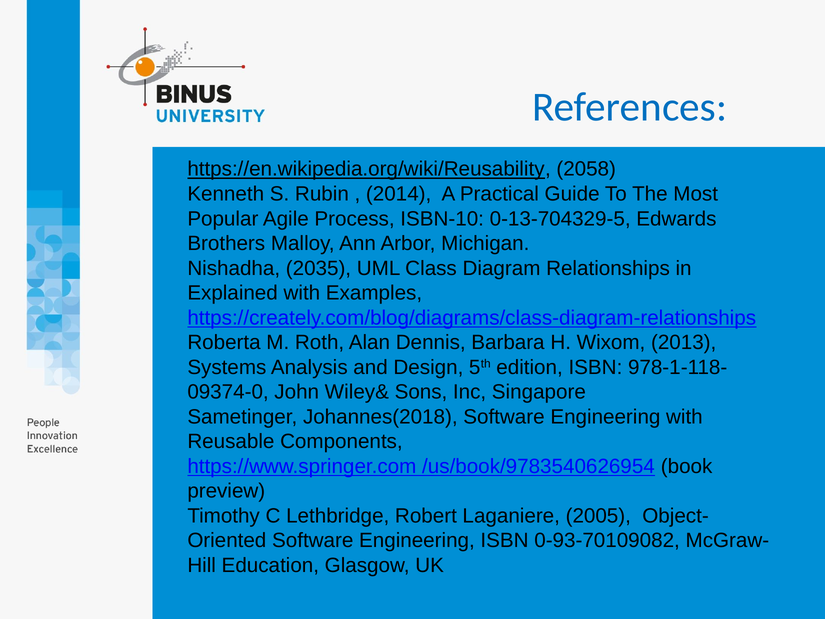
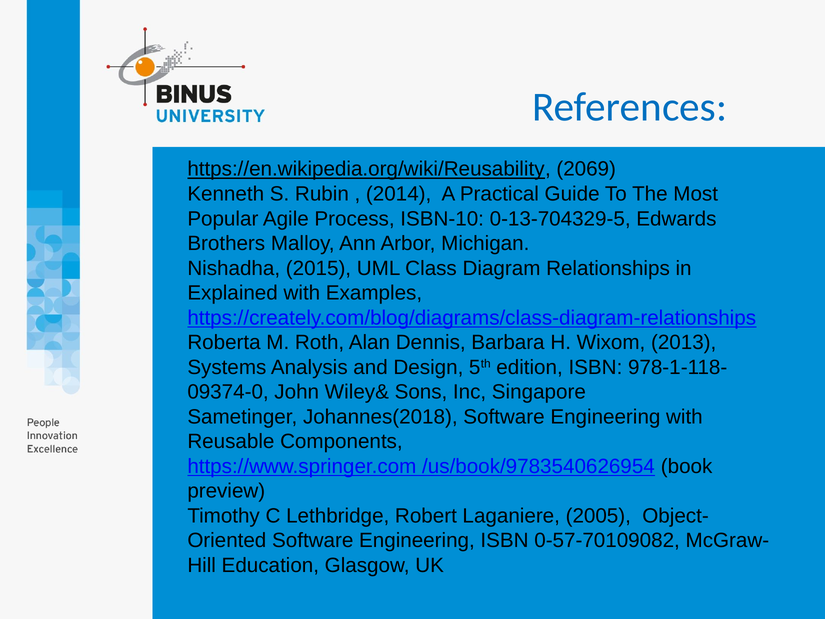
2058: 2058 -> 2069 (586, 169)
2035: 2035 -> 2015 (318, 268)
0-93-70109082: 0-93-70109082 -> 0-57-70109082 (607, 540)
